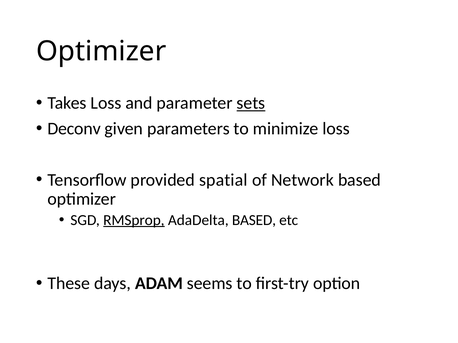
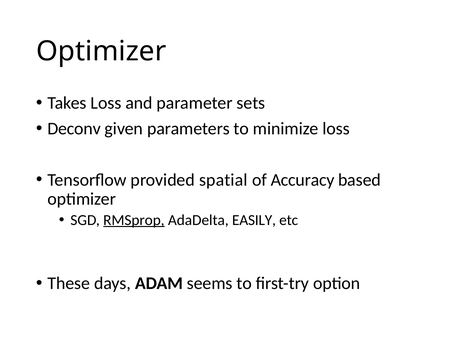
sets underline: present -> none (251, 103)
Network: Network -> Accuracy (303, 180)
AdaDelta BASED: BASED -> EASILY (254, 220)
